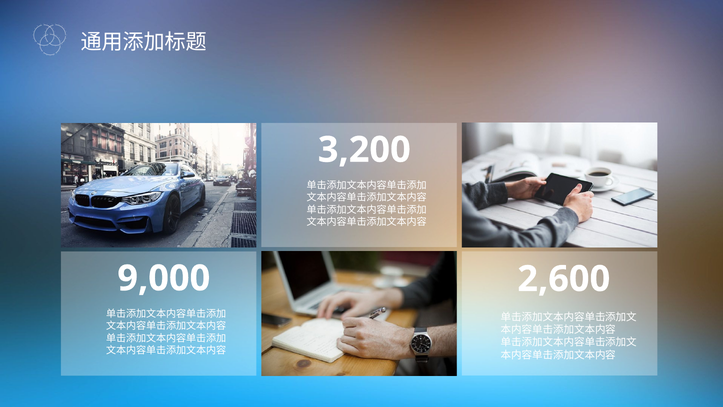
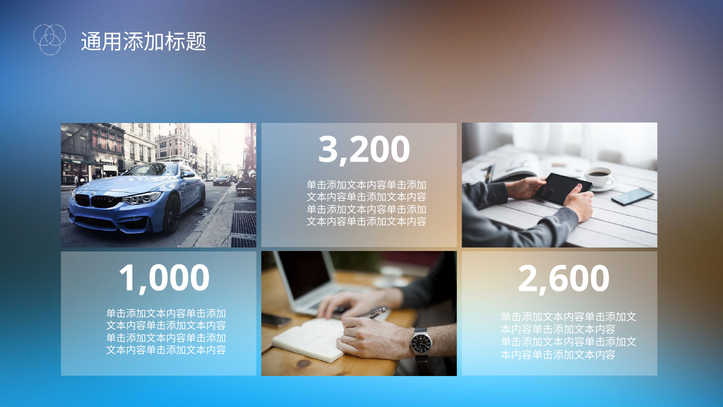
9,000: 9,000 -> 1,000 (164, 278)
